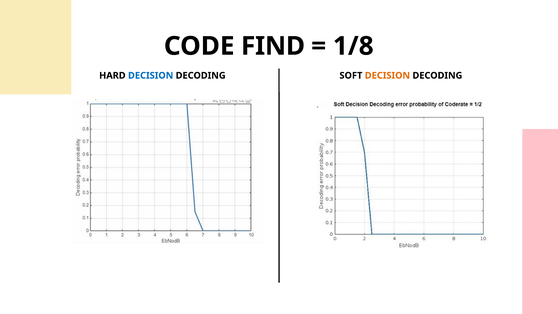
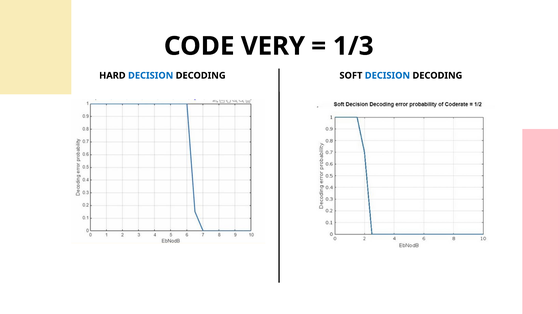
FIND: FIND -> VERY (273, 46)
1/8: 1/8 -> 1/3 (353, 46)
DECISION colour: orange -> blue (387, 75)
